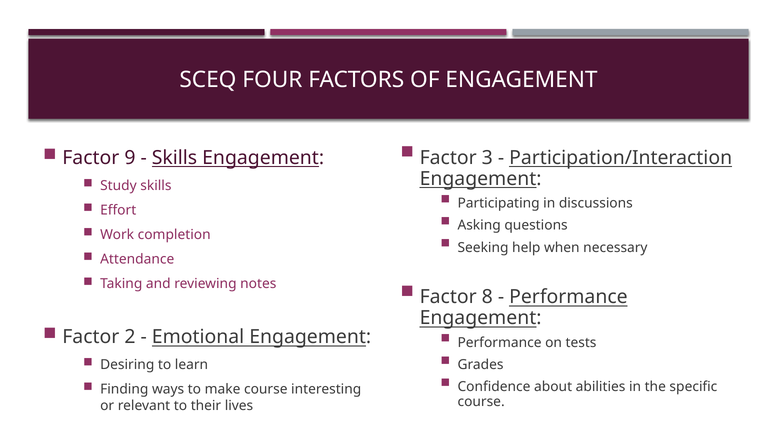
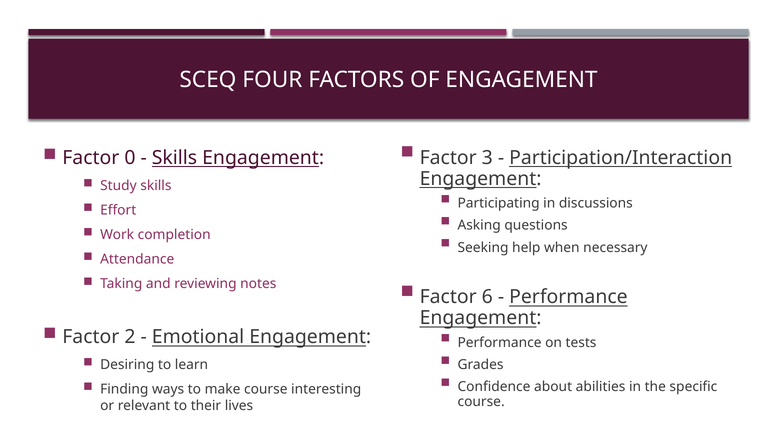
9: 9 -> 0 (130, 158)
8: 8 -> 6 (487, 297)
